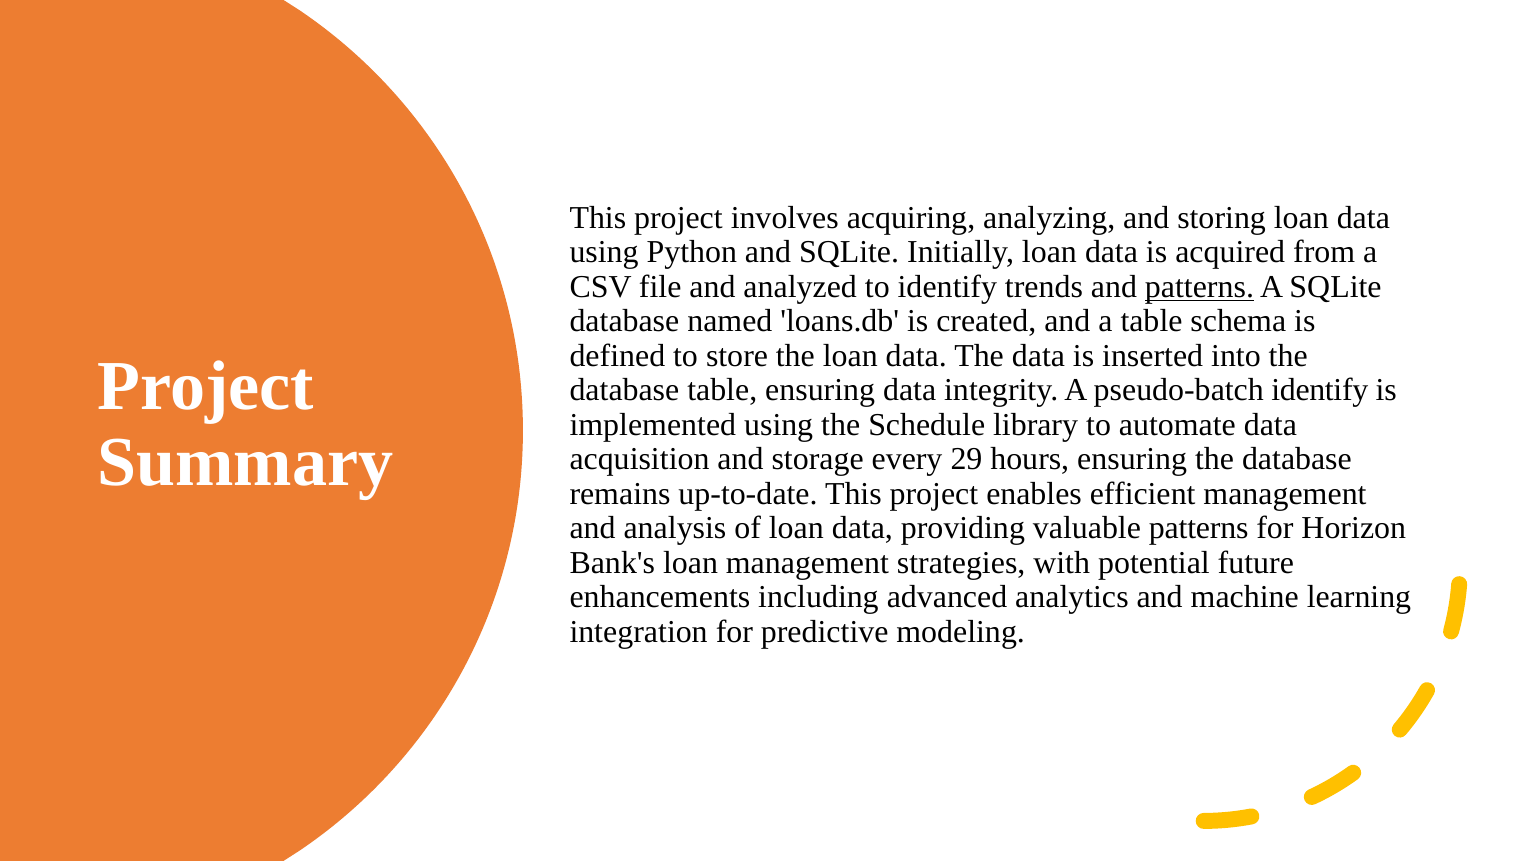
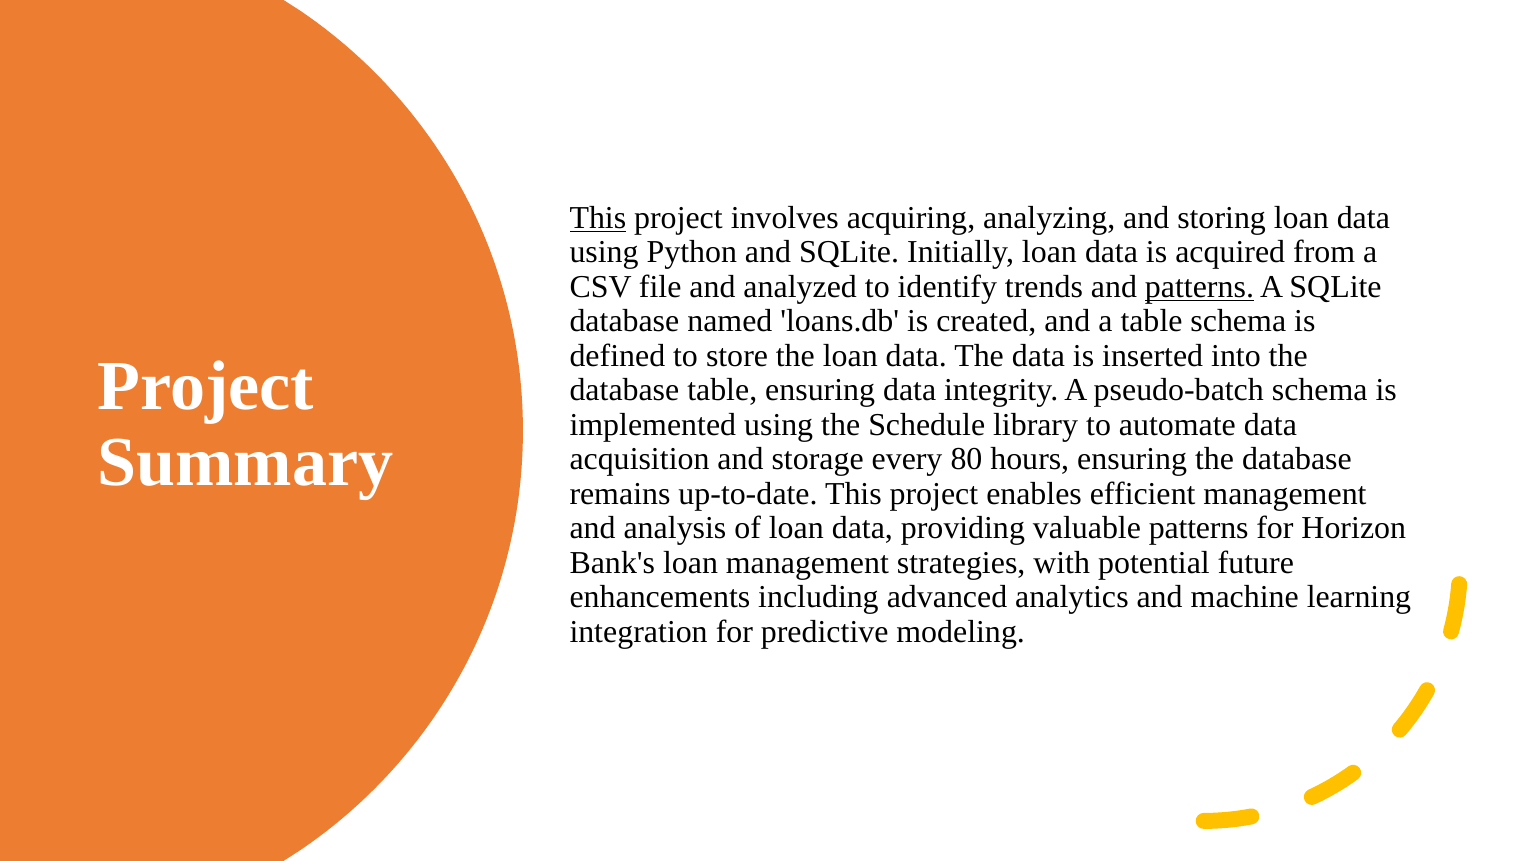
This underline: none -> present (598, 218)
pseudo-batch identify: identify -> schema (1320, 390)
29: 29 -> 80 (966, 459)
